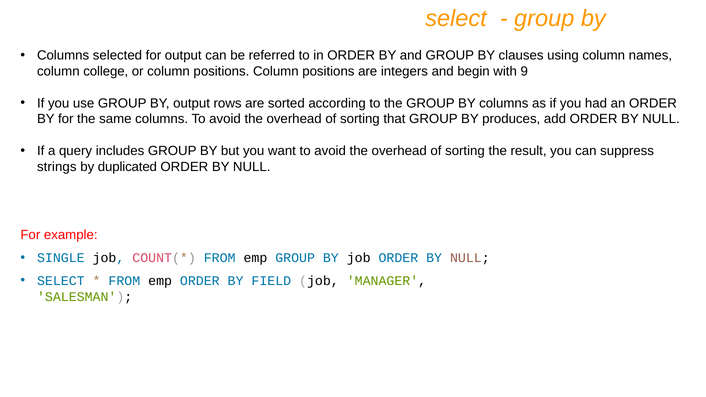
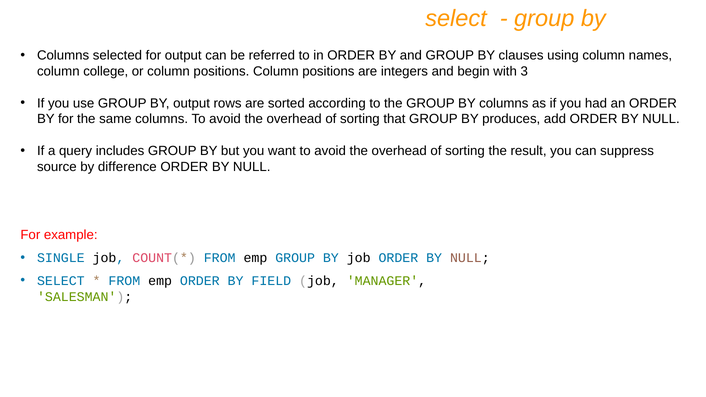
9: 9 -> 3 (524, 71)
strings: strings -> source (57, 167)
duplicated: duplicated -> difference (127, 167)
